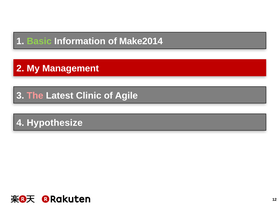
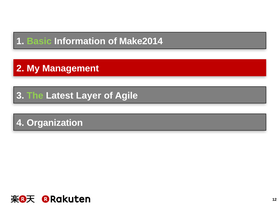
The colour: pink -> light green (35, 96)
Clinic: Clinic -> Layer (89, 96)
Hypothesize: Hypothesize -> Organization (55, 123)
